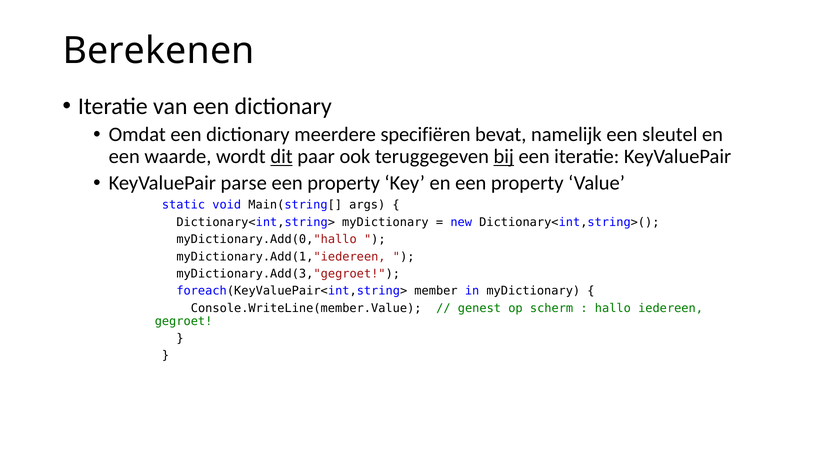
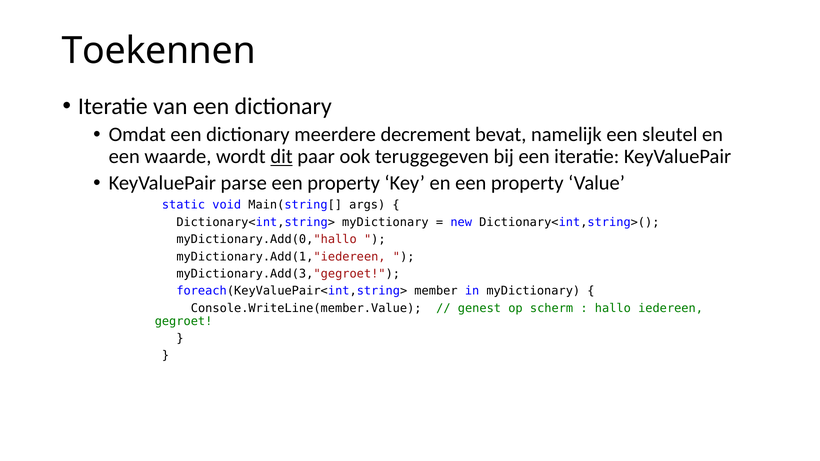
Berekenen: Berekenen -> Toekennen (159, 51)
specifiëren: specifiëren -> decrement (426, 135)
bij underline: present -> none (504, 157)
